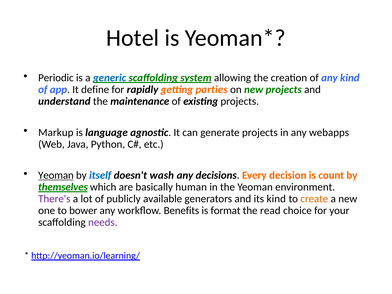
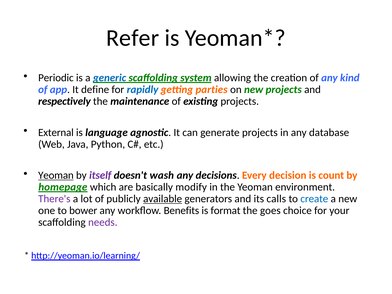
Hotel: Hotel -> Refer (133, 38)
rapidly colour: black -> blue (143, 90)
understand: understand -> respectively (64, 101)
Markup: Markup -> External (56, 132)
webapps: webapps -> database (329, 132)
itself colour: blue -> purple (100, 175)
themselves: themselves -> homepage (63, 187)
human: human -> modify (191, 187)
available underline: none -> present (163, 199)
its kind: kind -> calls (276, 199)
create colour: orange -> blue (314, 199)
read: read -> goes (270, 211)
